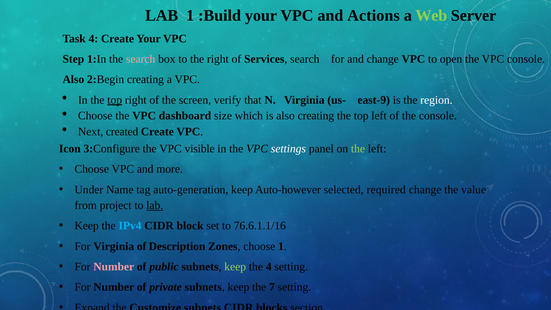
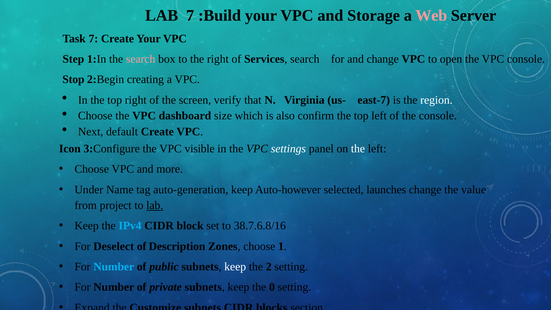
LAB 1: 1 -> 7 (190, 16)
Actions: Actions -> Storage (374, 16)
Web colour: light green -> pink (431, 16)
Task 4: 4 -> 7 (93, 39)
Also: Also -> Stop (73, 79)
top underline: present -> none (115, 100)
east-9: east-9 -> east-7 (374, 100)
also creating: creating -> confirm (316, 116)
created: created -> default (122, 132)
the colour: light green -> white (358, 149)
required: required -> launches (386, 190)
76.6.1.1/16: 76.6.1.1/16 -> 38.7.6.8/16 (260, 226)
For Virginia: Virginia -> Deselect (114, 246)
Number colour: pink -> light blue (114, 267)
keep colour: light green -> white (235, 267)
the 4: 4 -> 2 (269, 267)
7: 7 -> 0 (272, 287)
